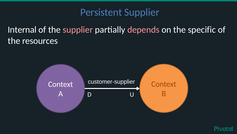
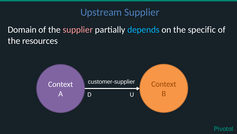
Persistent: Persistent -> Upstream (101, 12)
Internal: Internal -> Domain (22, 30)
depends colour: pink -> light blue (143, 30)
